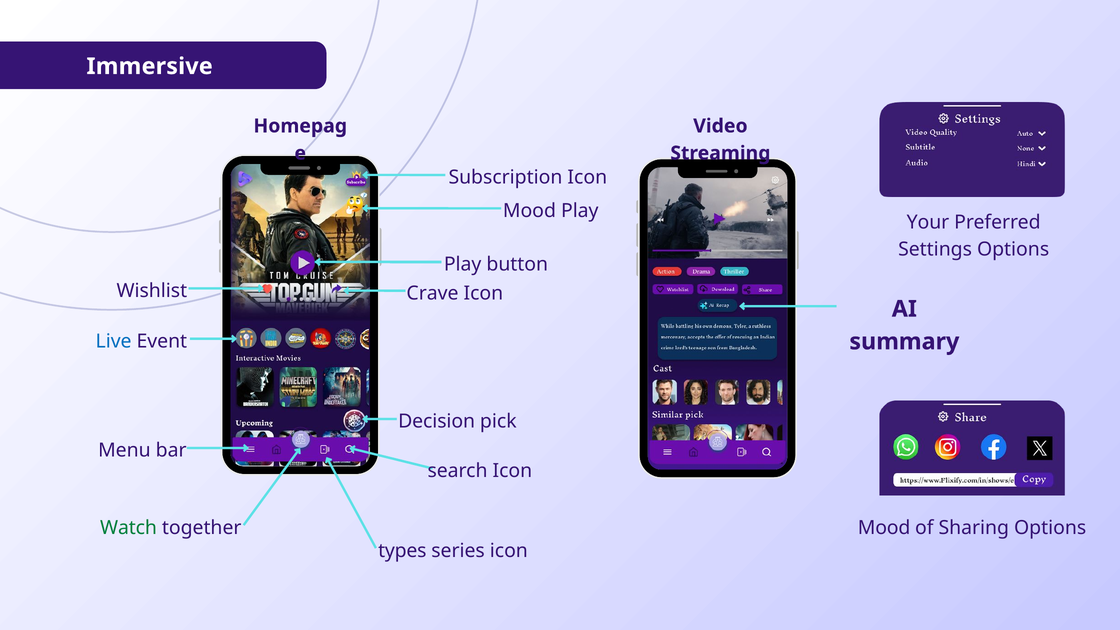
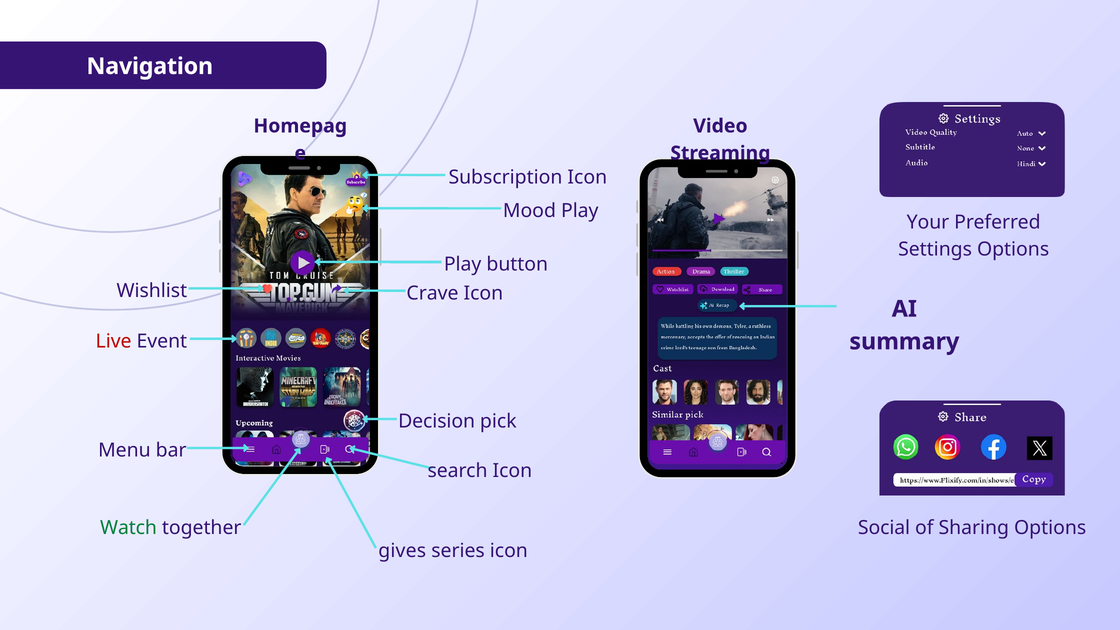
Immersive: Immersive -> Navigation (150, 66)
Live colour: blue -> red (114, 341)
Mood: Mood -> Social (884, 528)
types: types -> gives (402, 551)
